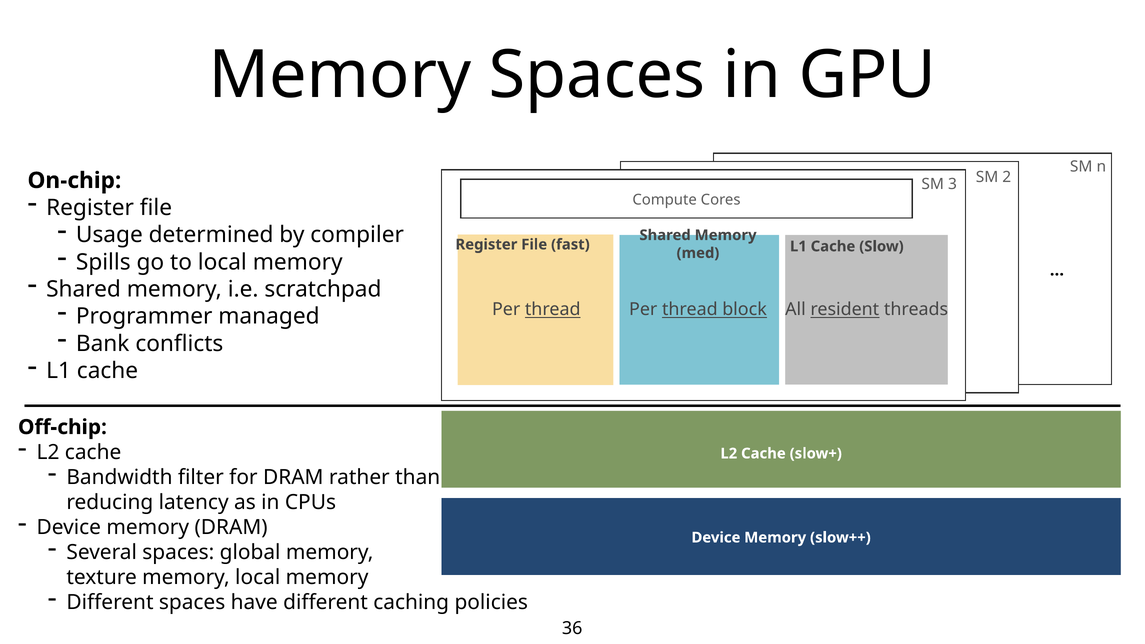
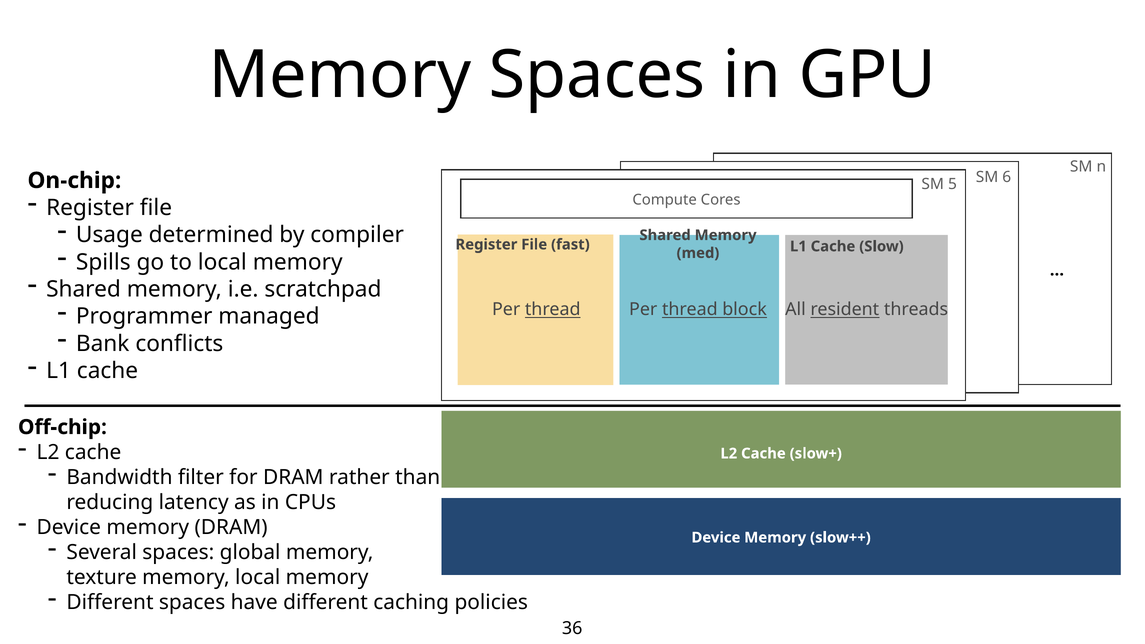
2: 2 -> 6 (1007, 177)
3: 3 -> 5 (953, 184)
